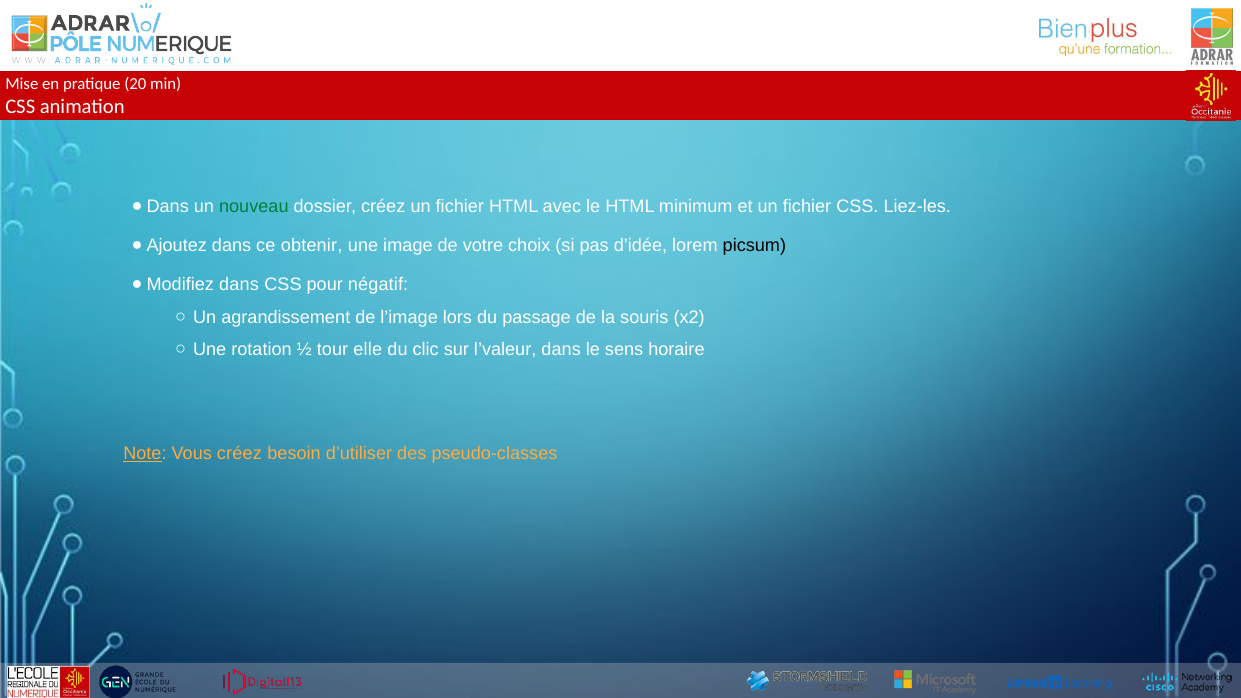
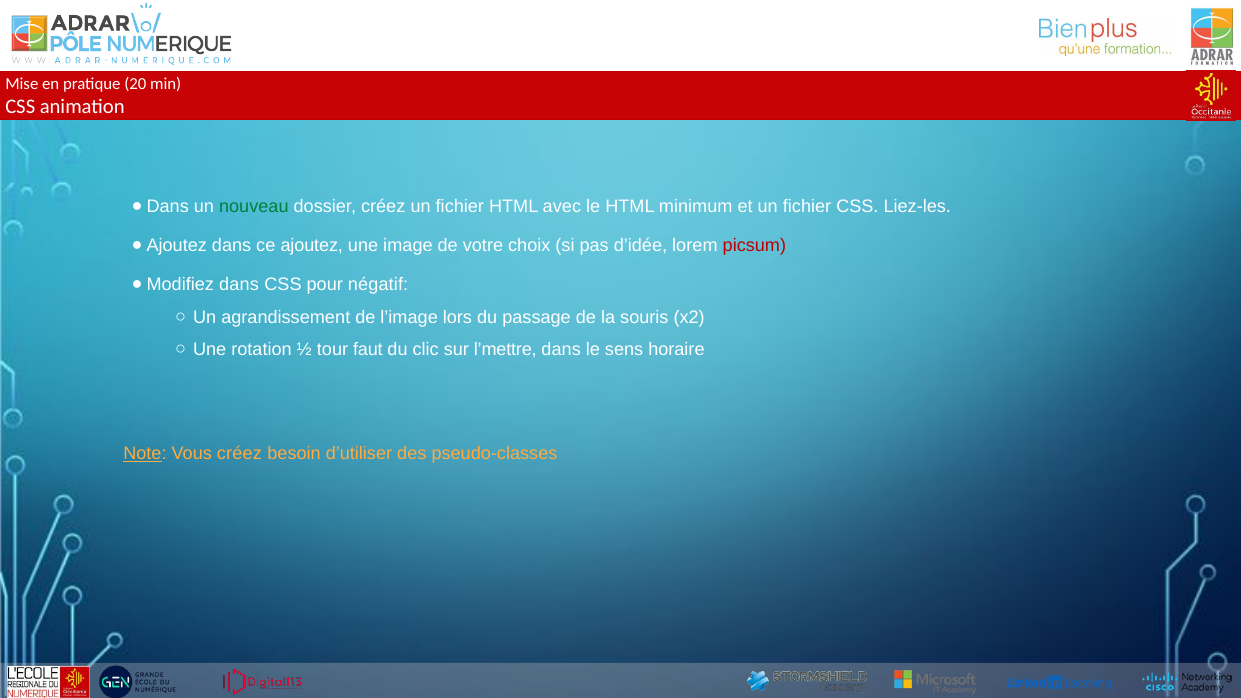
obtenir: obtenir -> ajoutez (312, 246)
picsum colour: black -> red (754, 246)
elle: elle -> faut (368, 350)
l’valeur: l’valeur -> l’mettre (505, 350)
